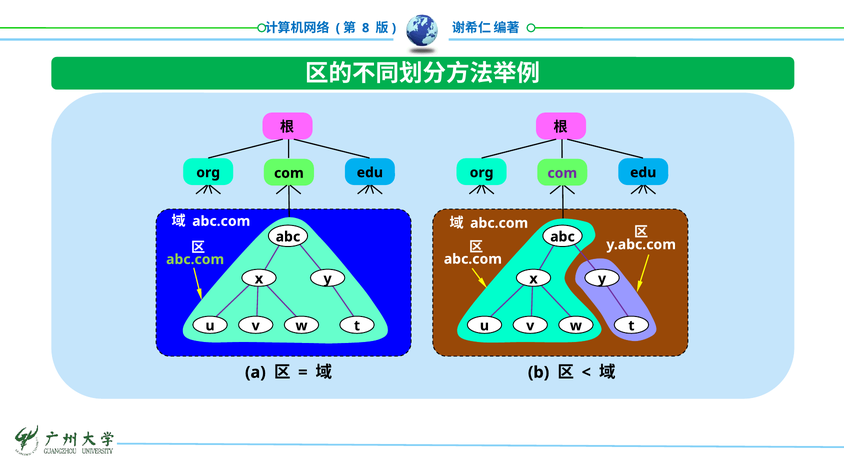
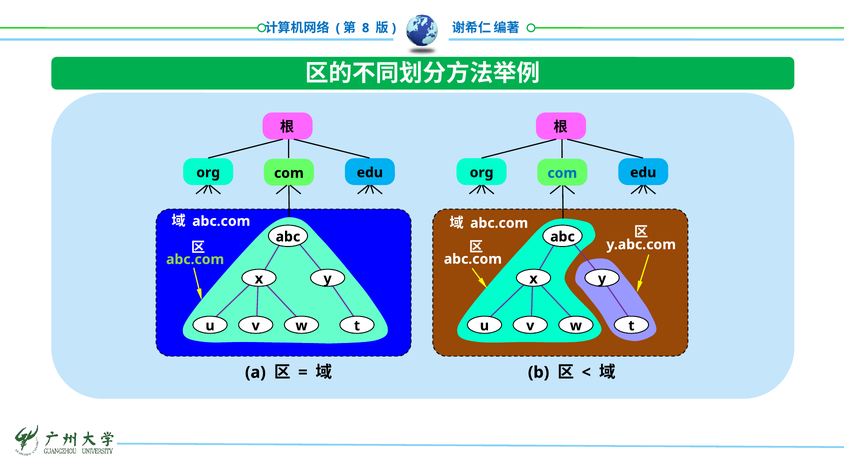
com colour: purple -> blue (562, 173)
